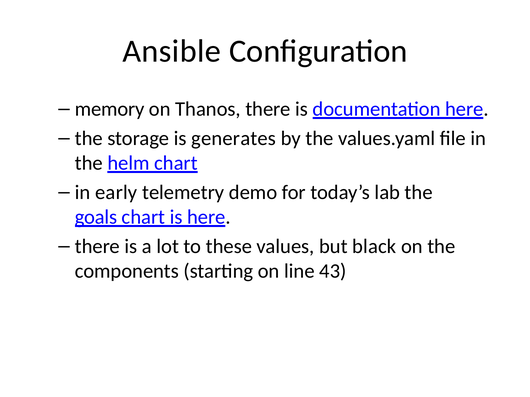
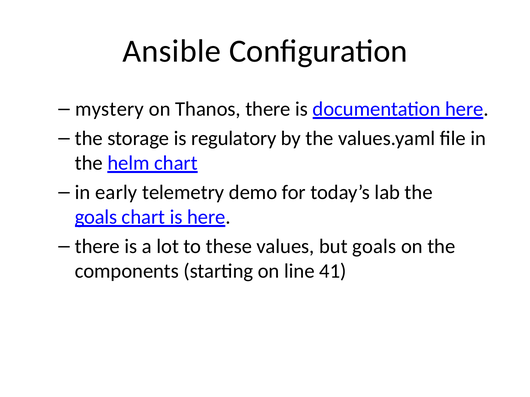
memory: memory -> mystery (109, 109)
generates: generates -> regulatory (234, 139)
but black: black -> goals (374, 247)
43: 43 -> 41 (333, 271)
